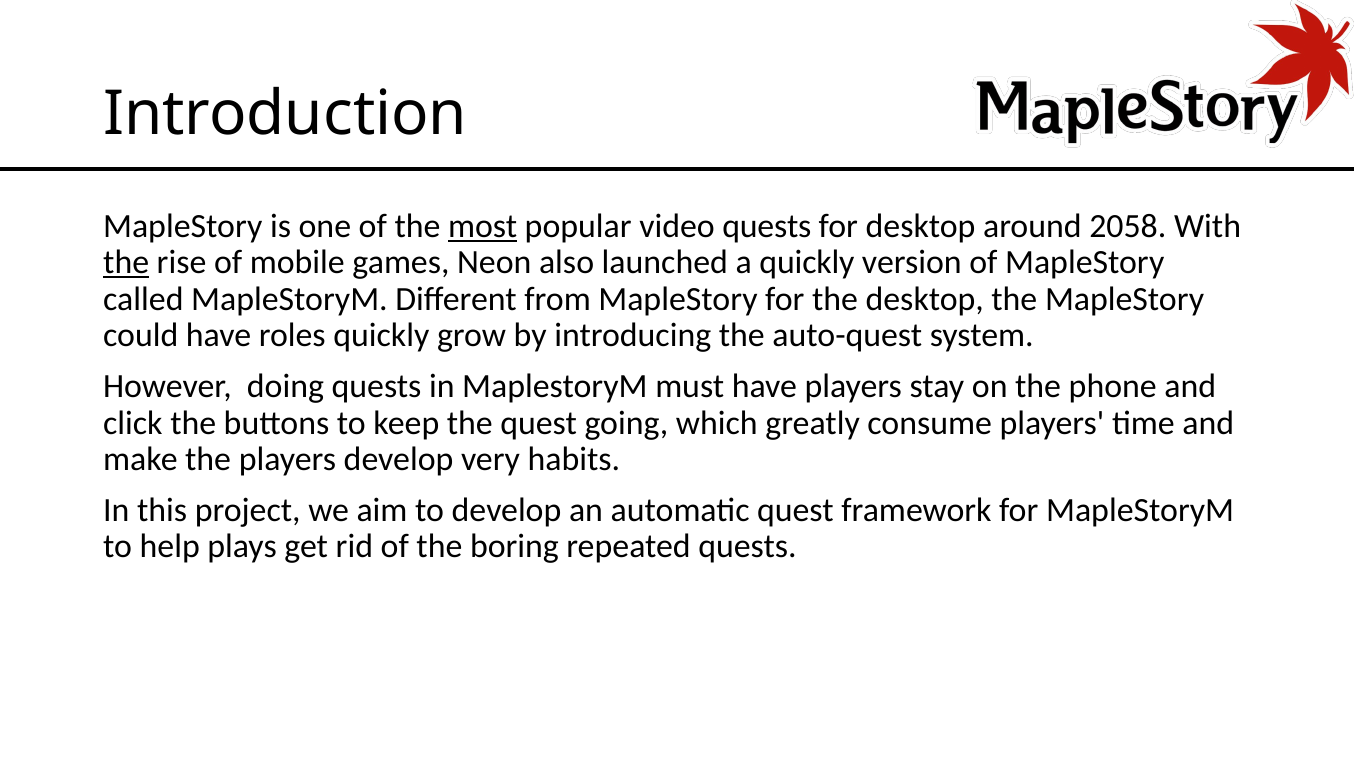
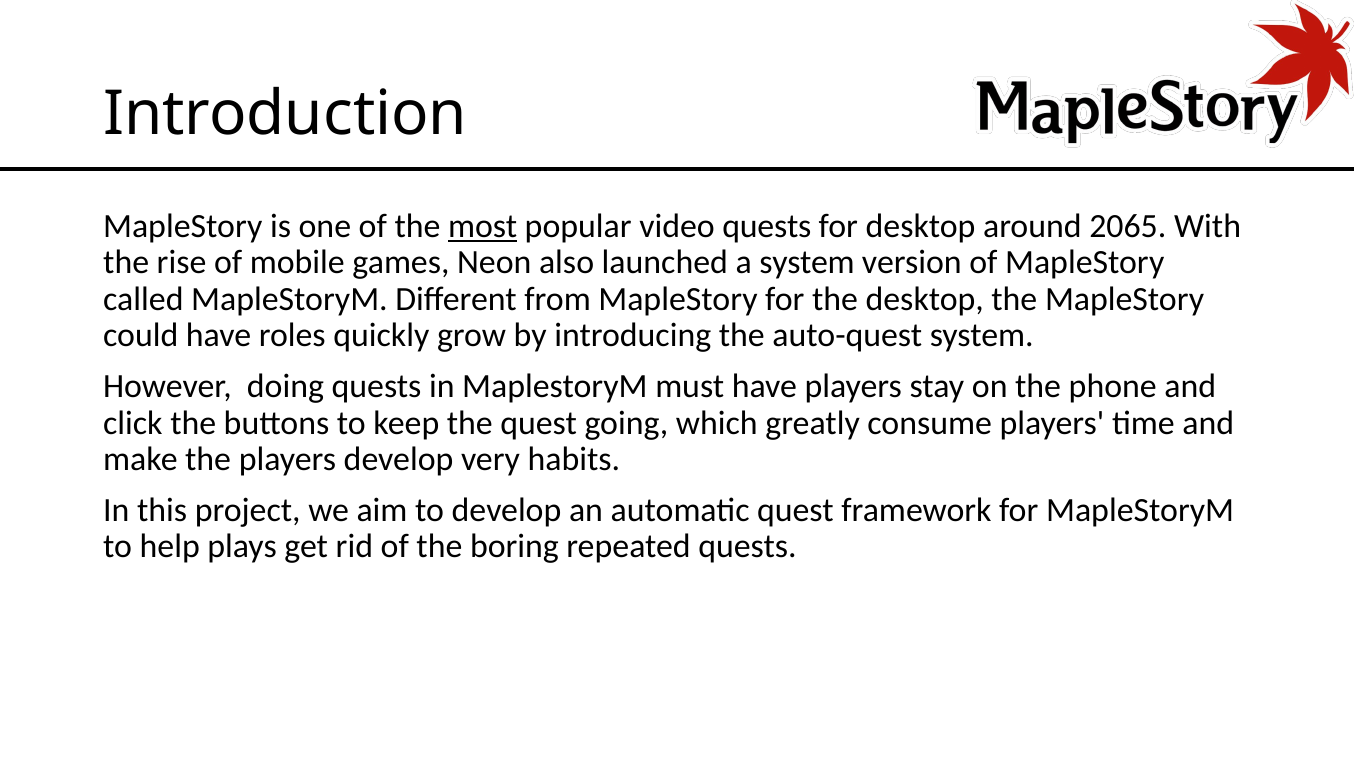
2058: 2058 -> 2065 (1128, 226)
the underline: present -> none (126, 262)
a quickly: quickly -> system (807, 262)
